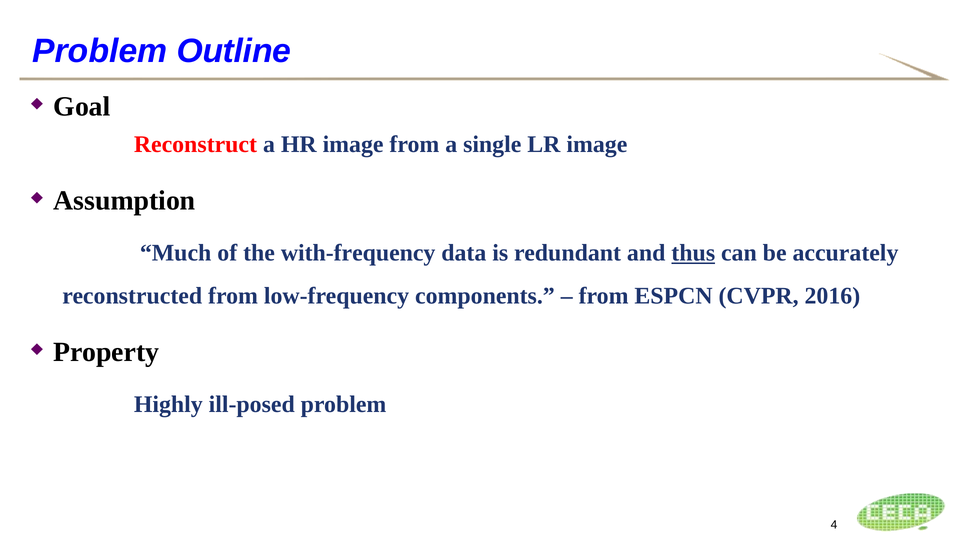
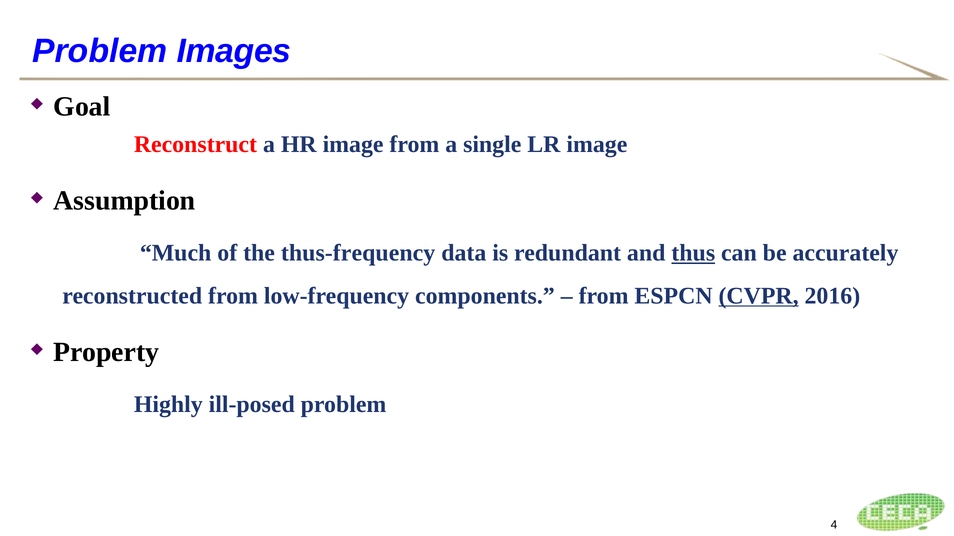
Outline: Outline -> Images (234, 51)
with-frequency: with-frequency -> thus-frequency (358, 253)
CVPR underline: none -> present (759, 296)
